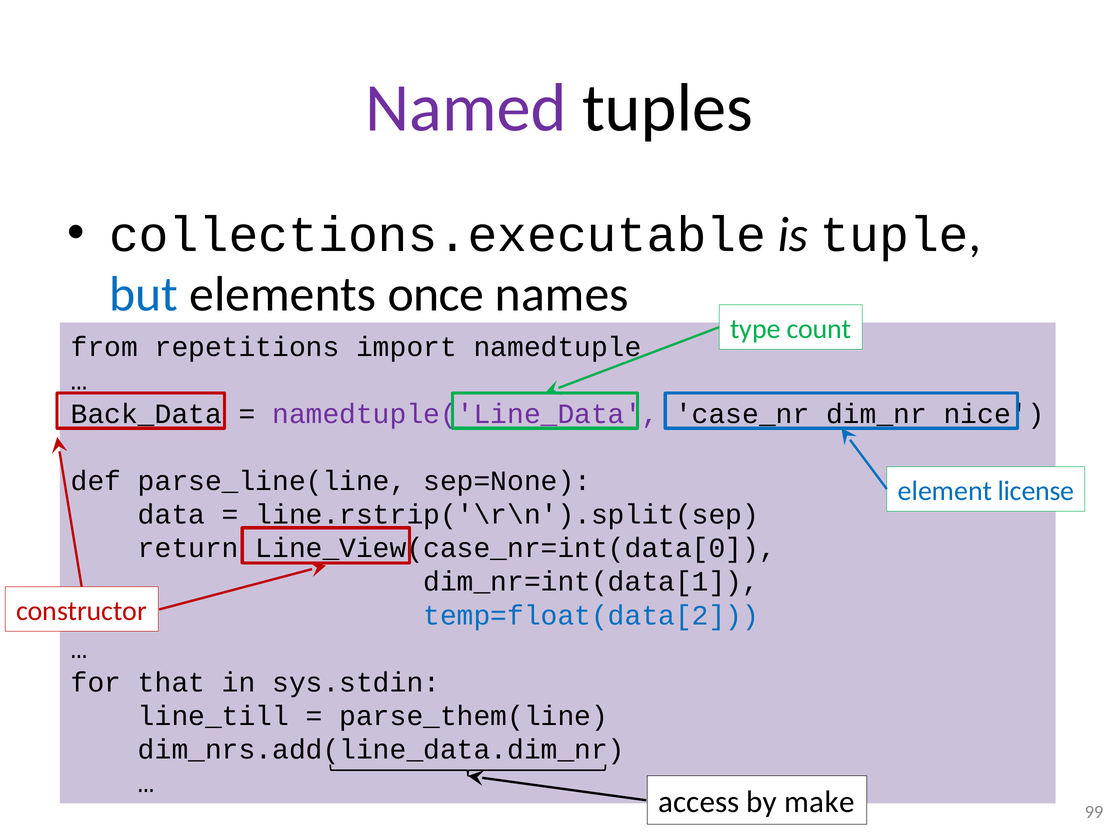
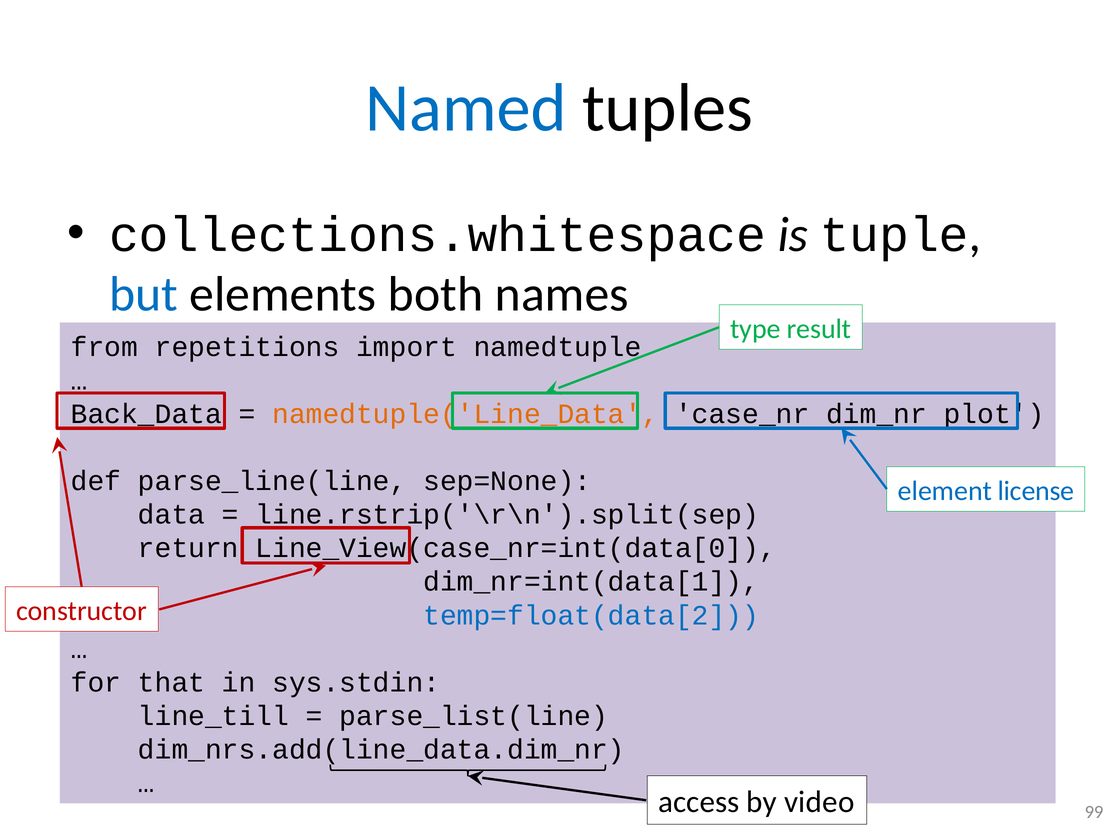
Named colour: purple -> blue (466, 108)
collections.executable: collections.executable -> collections.whitespace (438, 235)
once: once -> both (436, 294)
count: count -> result (819, 329)
namedtuple('Line_Data colour: purple -> orange (465, 414)
nice: nice -> plot (994, 414)
parse_them(line: parse_them(line -> parse_list(line (474, 716)
make: make -> video (819, 802)
